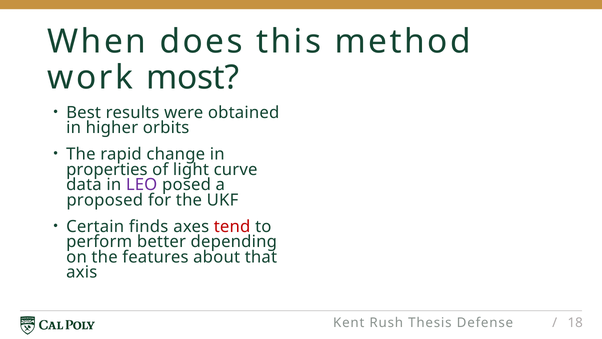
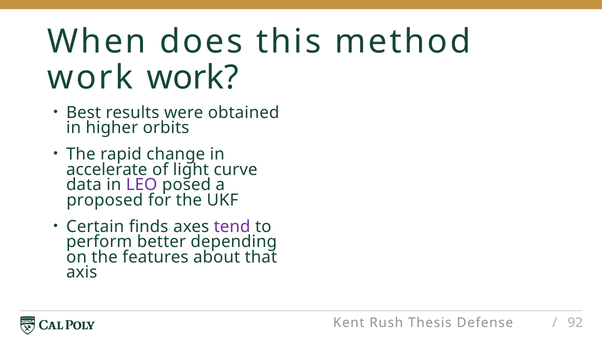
work most: most -> work (193, 78)
properties: properties -> accelerate (107, 169)
tend colour: red -> purple (232, 226)
18: 18 -> 92 (575, 322)
